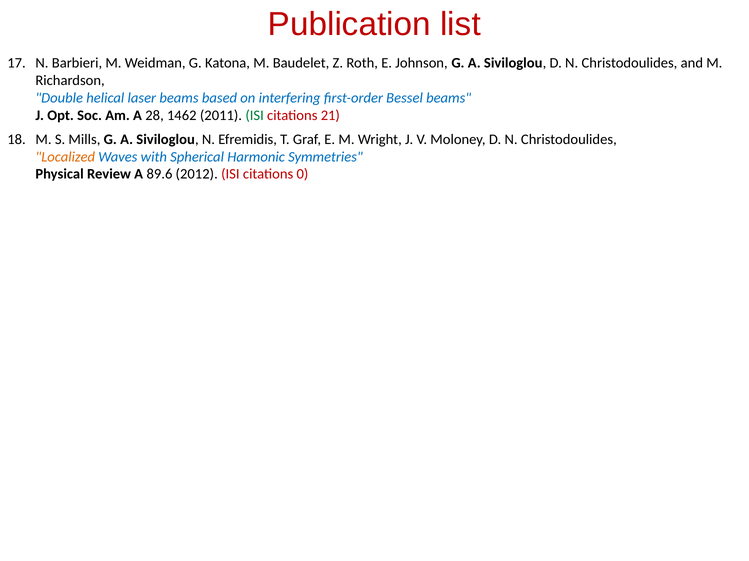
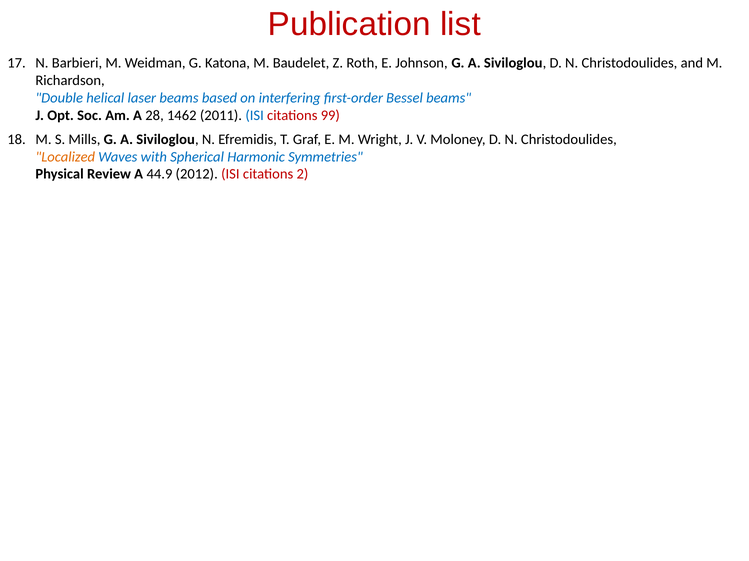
ISI colour: green -> blue (255, 116)
21: 21 -> 99 (330, 116)
89.6: 89.6 -> 44.9 (159, 174)
0: 0 -> 2 (302, 174)
